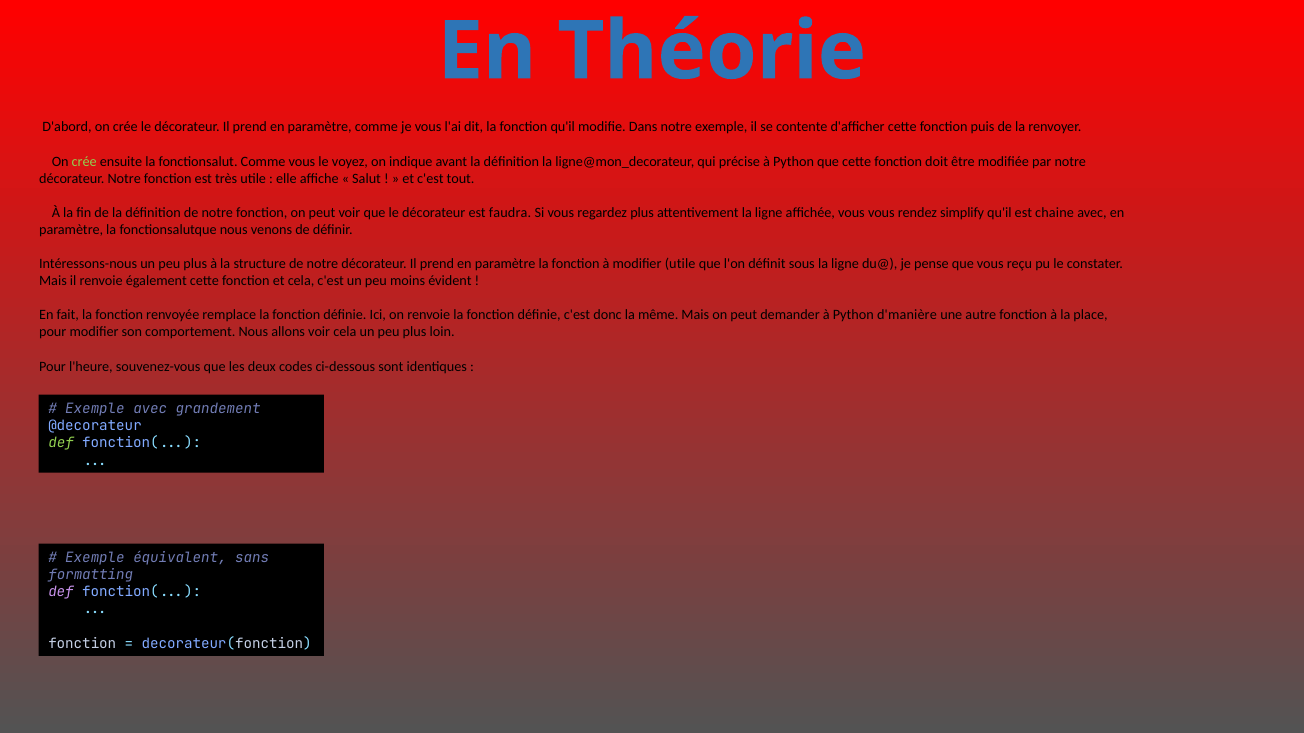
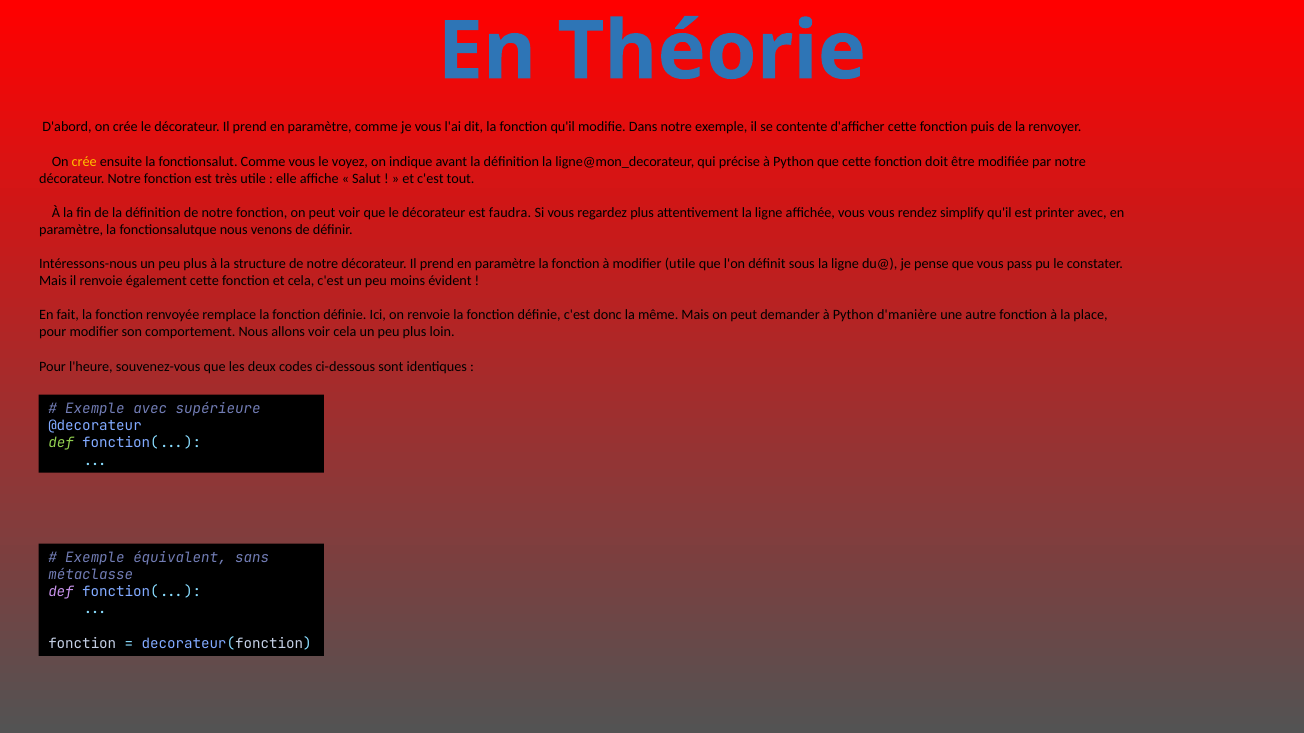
crée colour: light green -> yellow (84, 161)
chaine: chaine -> printer (1055, 213)
reçu: reçu -> pass (1019, 264)
grandement: grandement -> supérieure (218, 409)
formatting: formatting -> métaclasse (91, 576)
